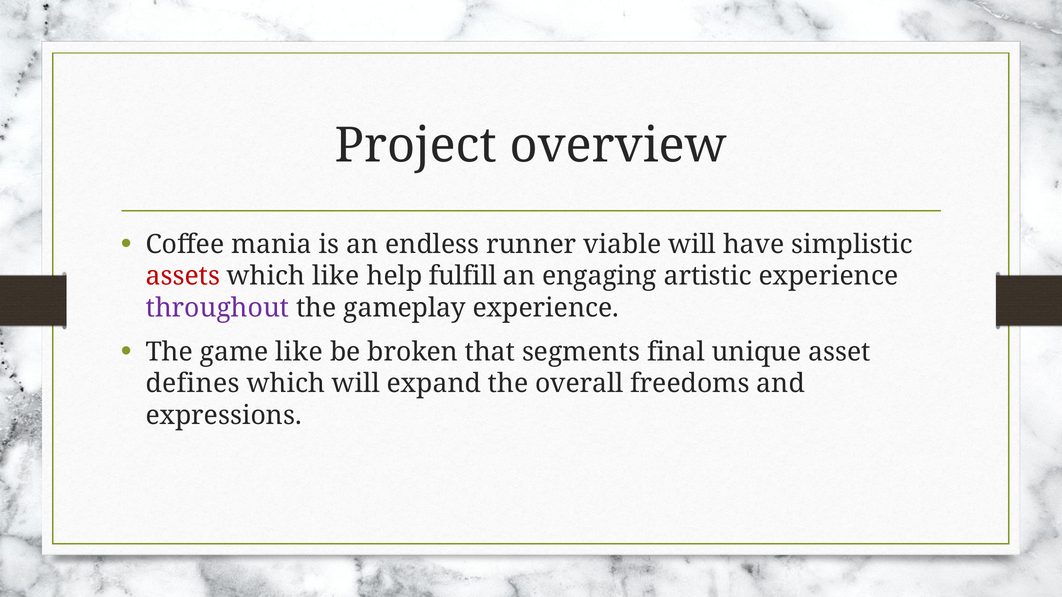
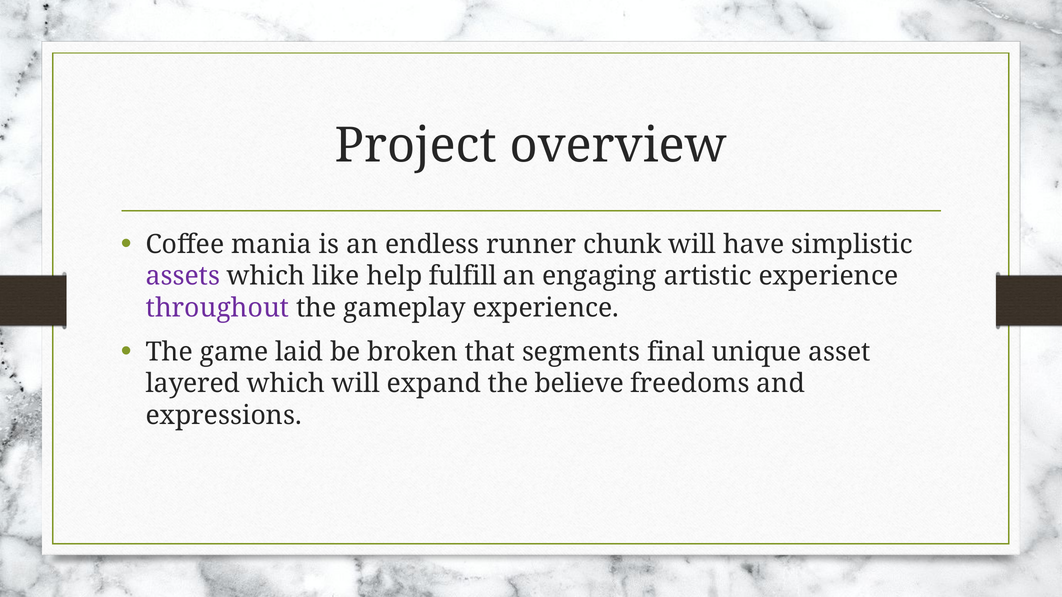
viable: viable -> chunk (622, 245)
assets colour: red -> purple (183, 276)
game like: like -> laid (299, 352)
defines: defines -> layered (193, 384)
overall: overall -> believe (579, 384)
